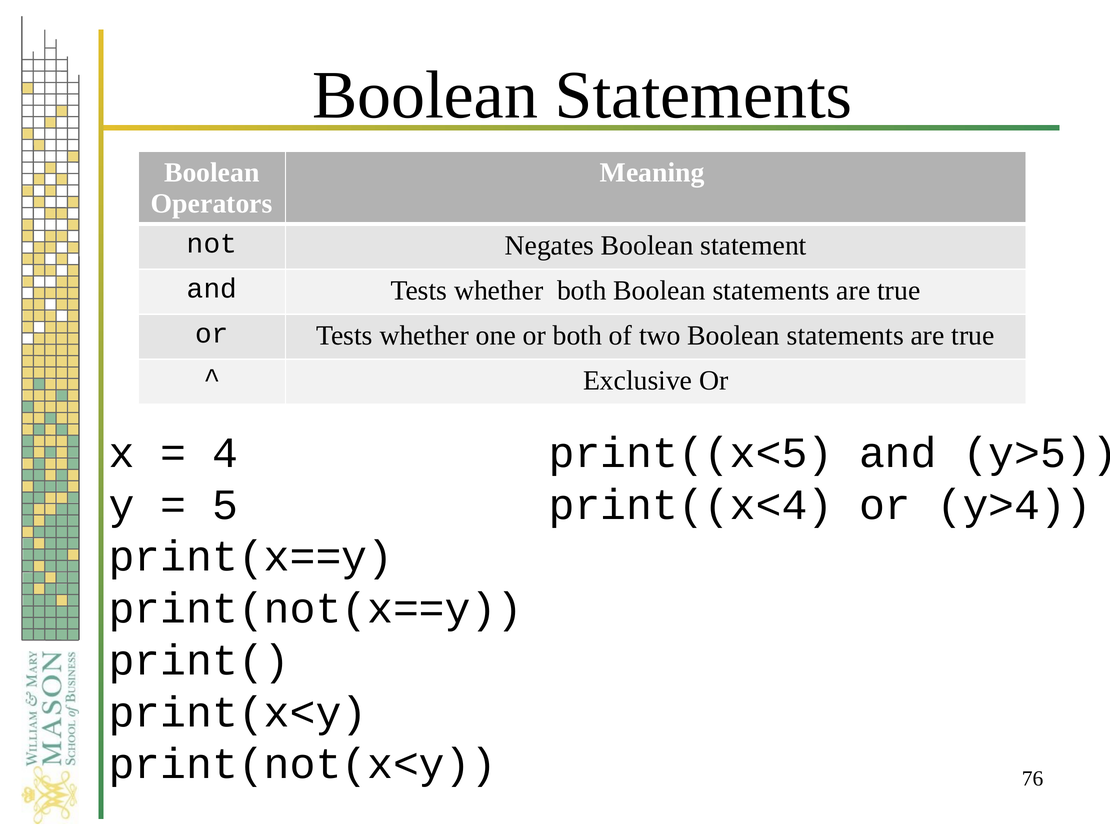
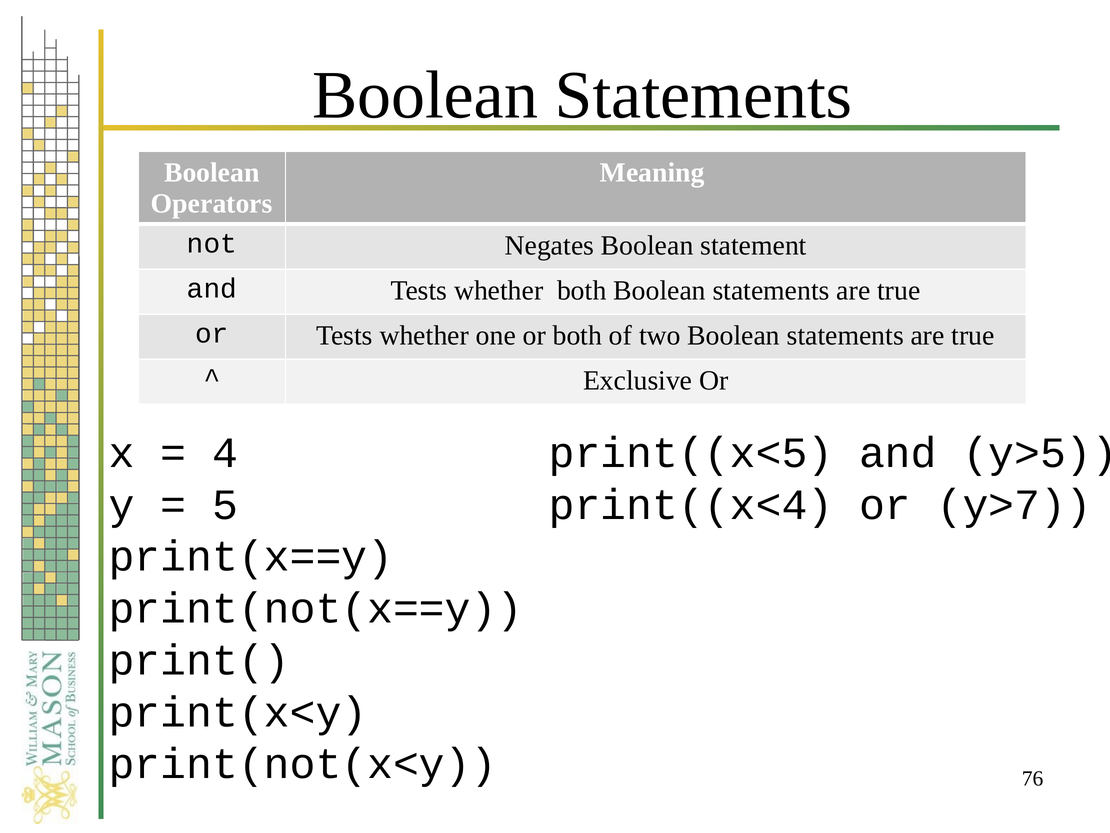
y>4: y>4 -> y>7 (1014, 505)
